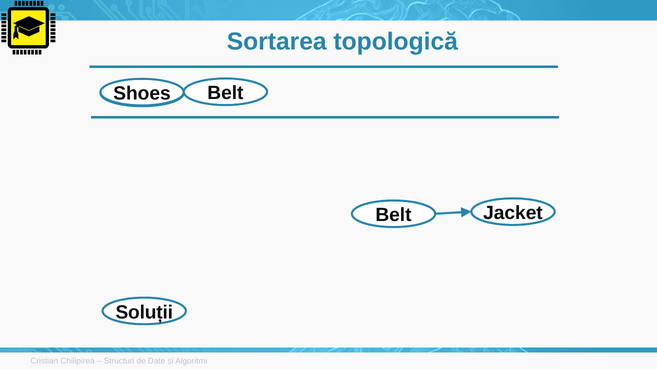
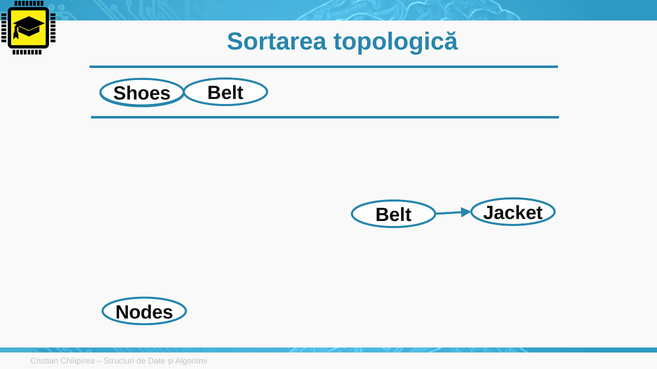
Soluții: Soluții -> Nodes (144, 313)
